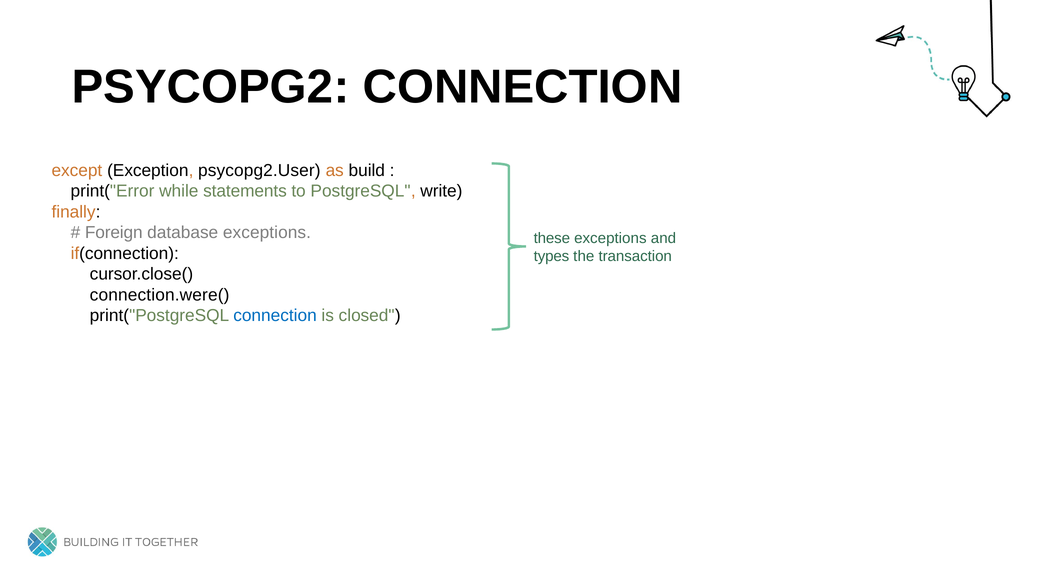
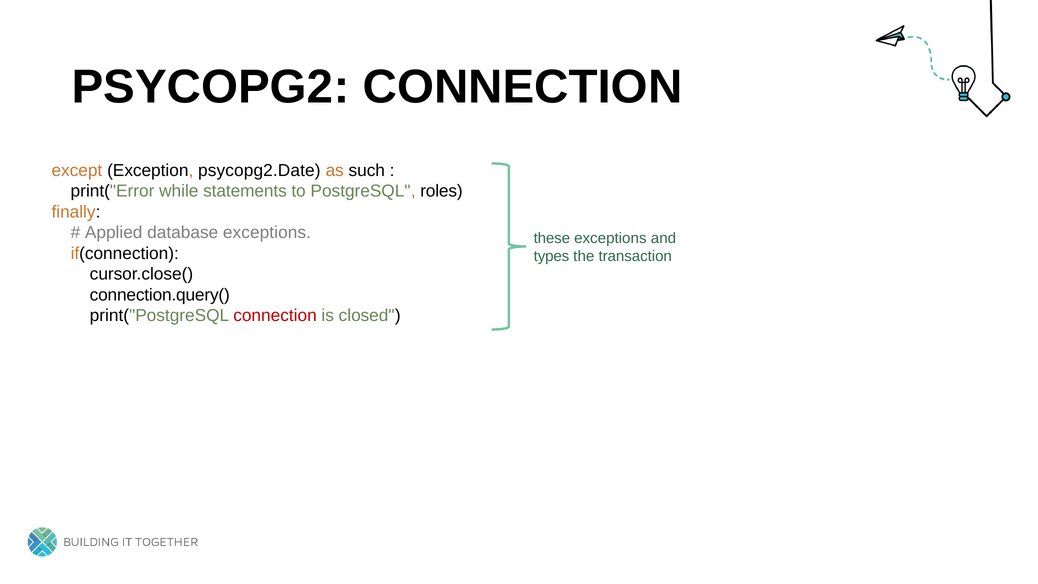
psycopg2.User: psycopg2.User -> psycopg2.Date (259, 170)
build: build -> such (367, 170)
write: write -> roles (441, 191)
Foreign: Foreign -> Applied (114, 233)
connection.were(: connection.were( -> connection.query( (160, 295)
connection colour: blue -> red (275, 316)
